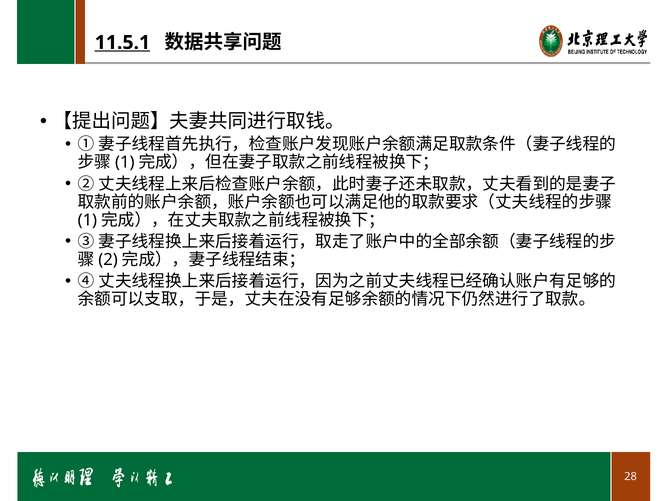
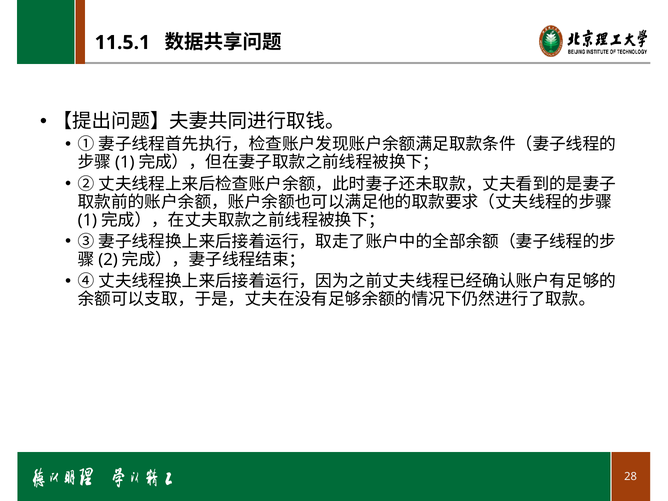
11.5.1 underline: present -> none (122, 43)
